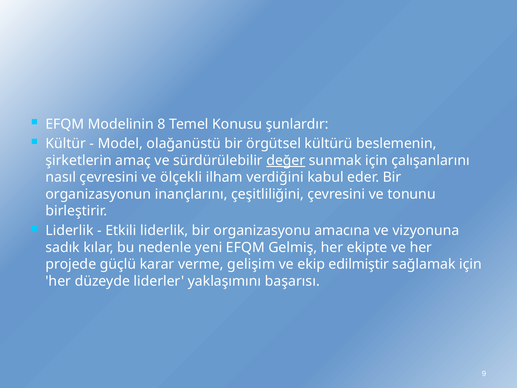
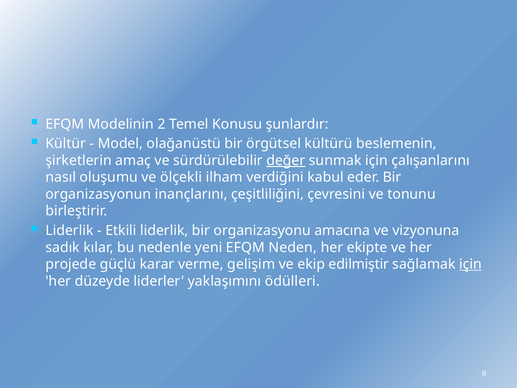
8: 8 -> 2 (162, 124)
nasıl çevresini: çevresini -> oluşumu (109, 177)
Gelmiş: Gelmiş -> Neden (293, 247)
için underline: none -> present (471, 264)
başarısı: başarısı -> ödülleri (292, 281)
